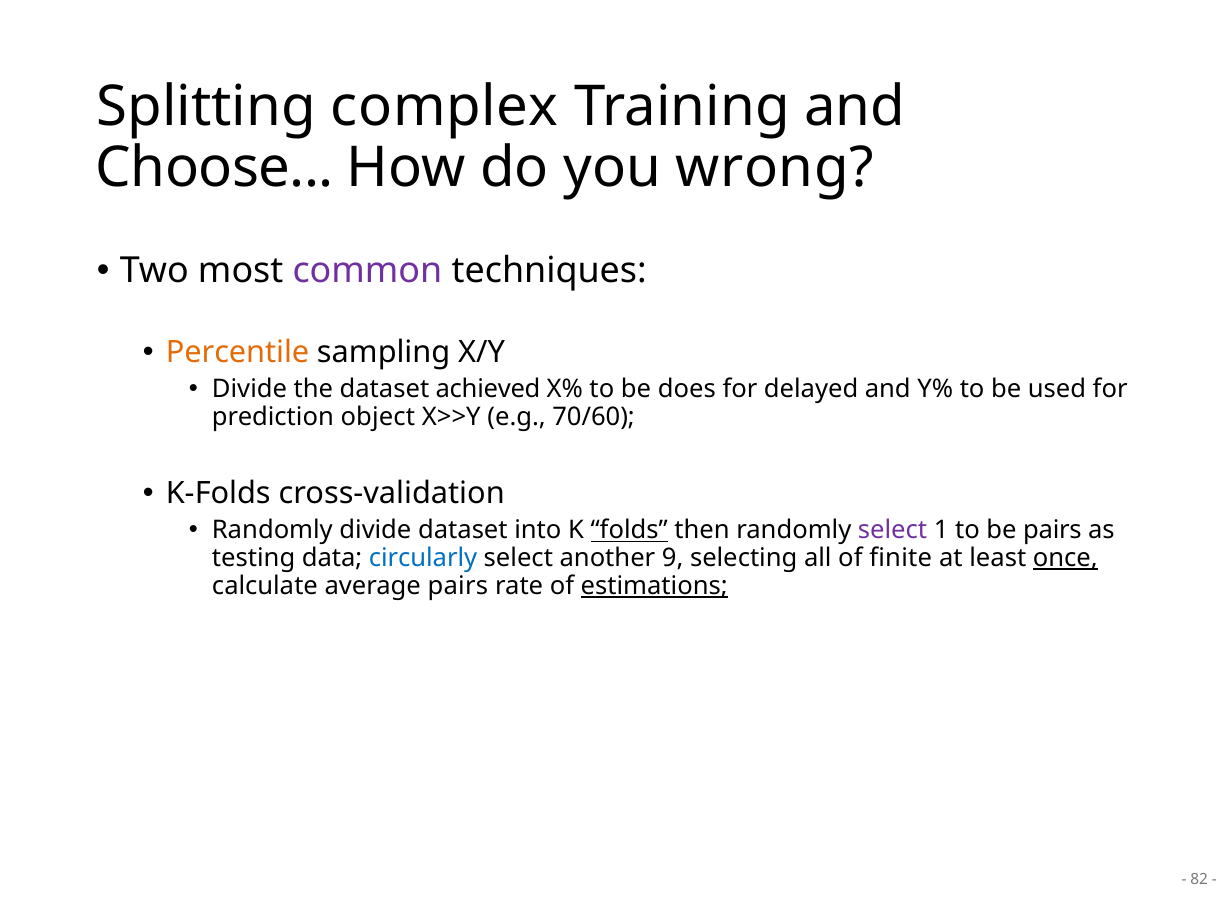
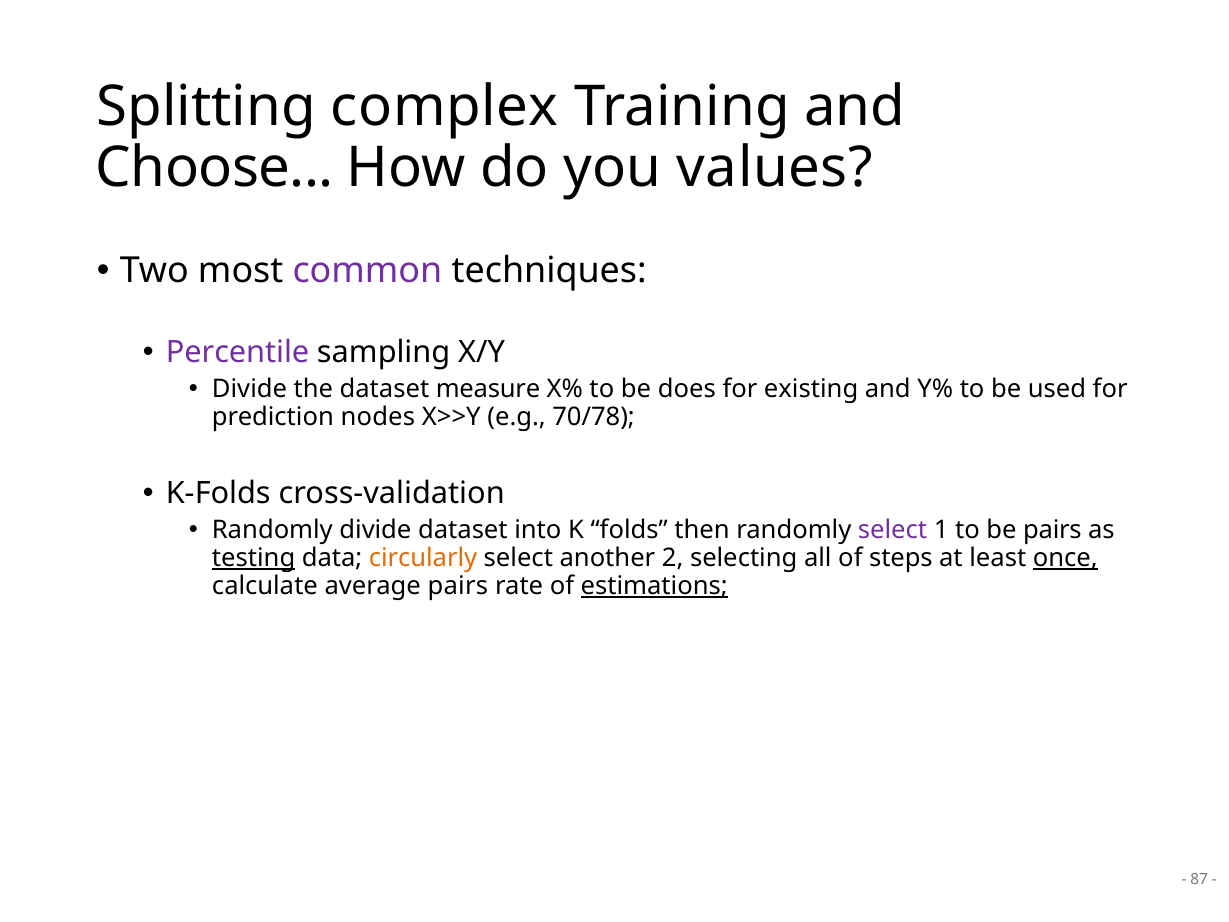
wrong: wrong -> values (775, 168)
Percentile colour: orange -> purple (238, 353)
achieved: achieved -> measure (488, 389)
delayed: delayed -> existing (811, 389)
object: object -> nodes (378, 417)
70/60: 70/60 -> 70/78 (594, 417)
folds underline: present -> none (629, 530)
testing underline: none -> present (254, 558)
circularly colour: blue -> orange (423, 558)
9: 9 -> 2 (673, 558)
finite: finite -> steps (901, 558)
82: 82 -> 87 (1199, 879)
